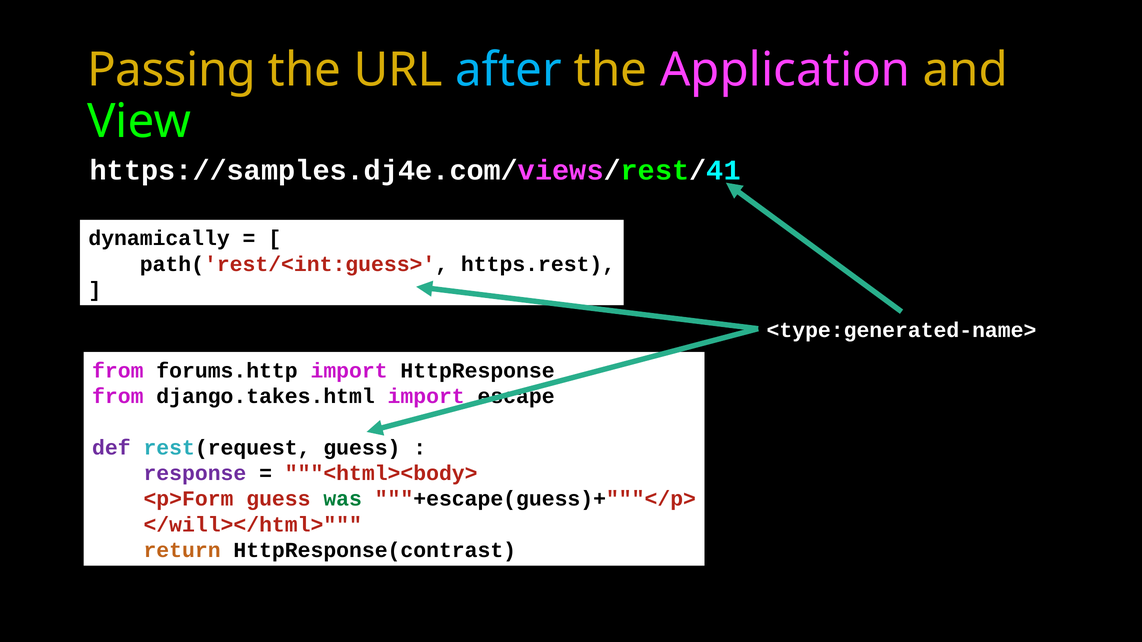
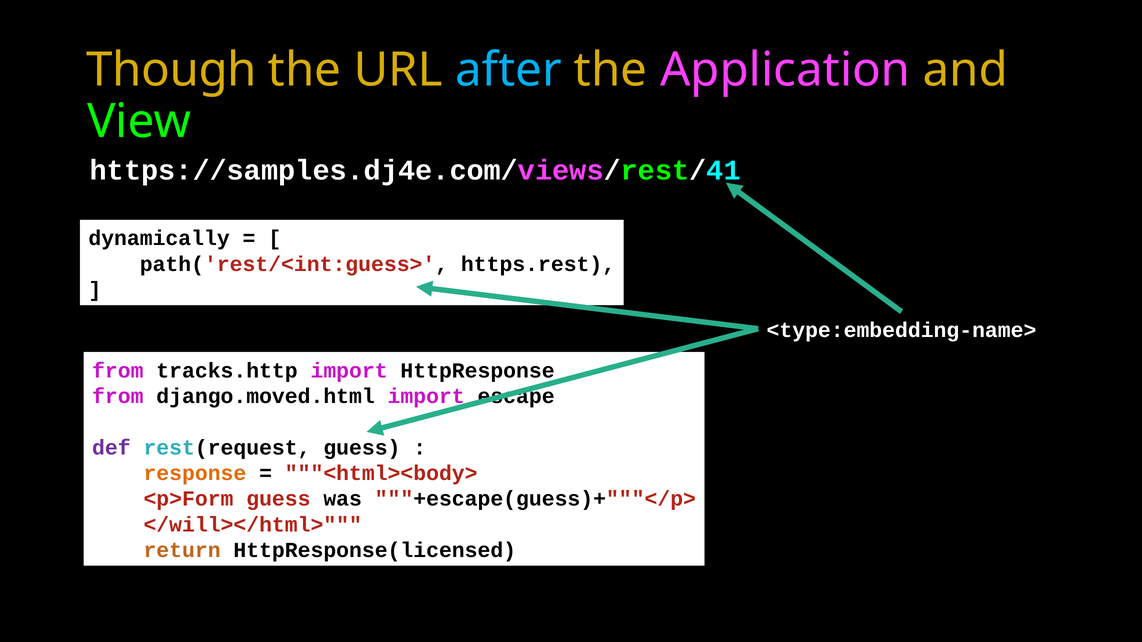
Passing: Passing -> Though (172, 70)
<type:generated-name>: <type:generated-name> -> <type:embedding-name> (901, 330)
forums.http: forums.http -> tracks.http (227, 371)
django.takes.html: django.takes.html -> django.moved.html (266, 396)
response colour: purple -> orange (195, 473)
was colour: green -> black (343, 499)
HttpResponse(contrast: HttpResponse(contrast -> HttpResponse(licensed (375, 551)
